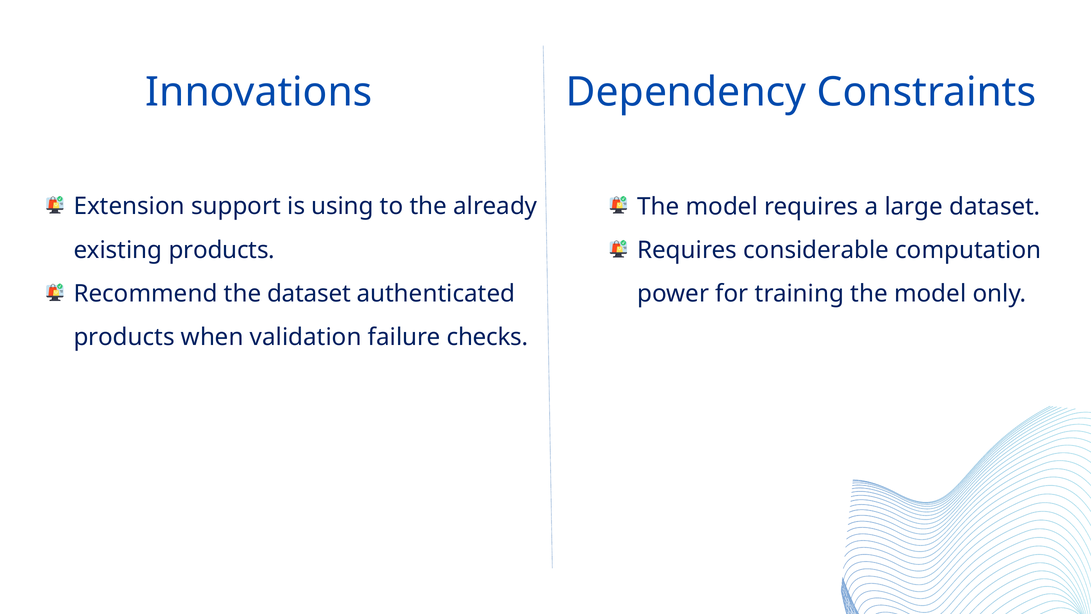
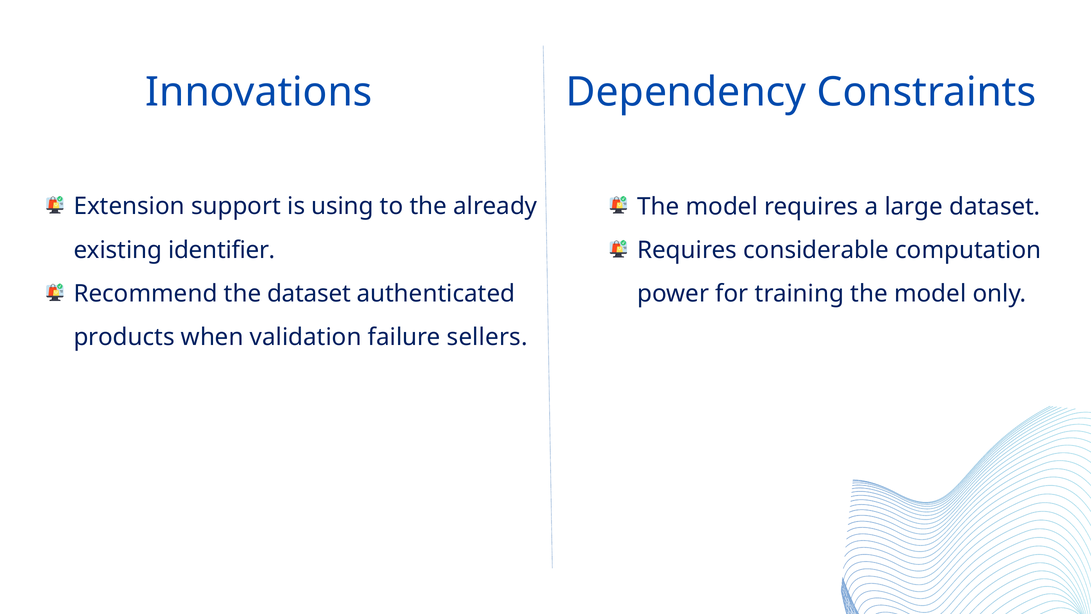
existing products: products -> identifier (222, 250)
checks: checks -> sellers (487, 337)
